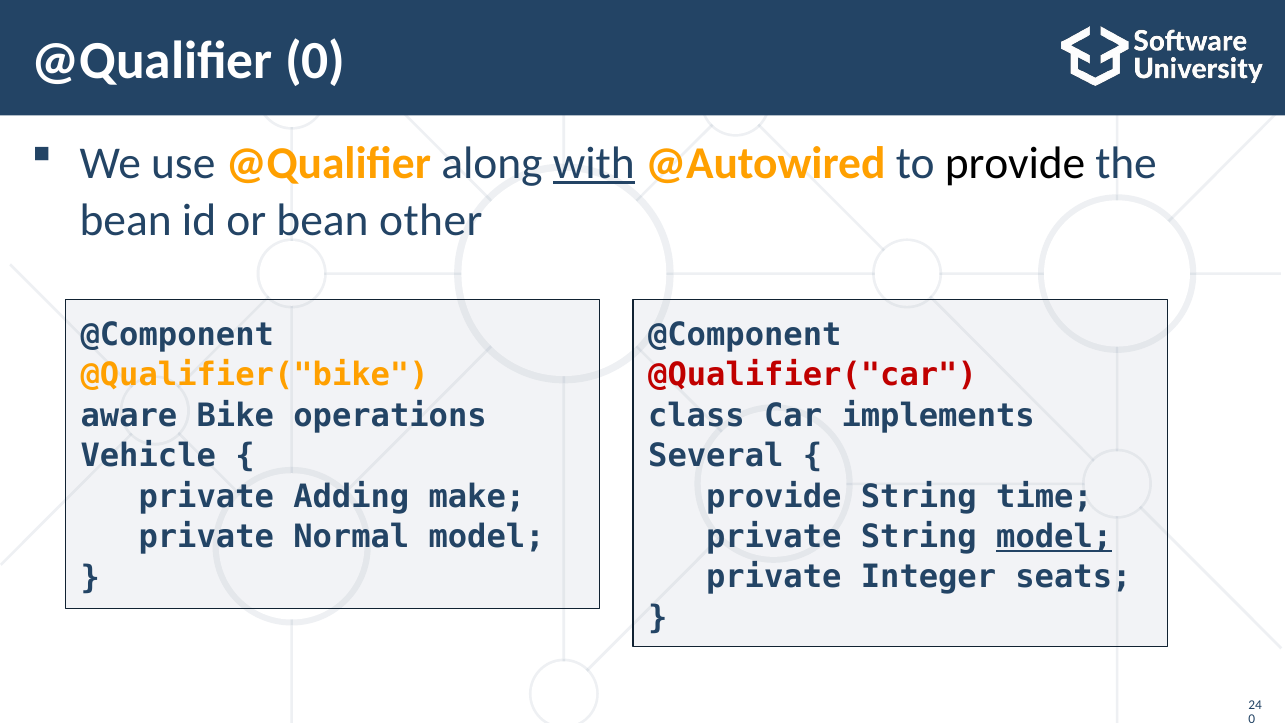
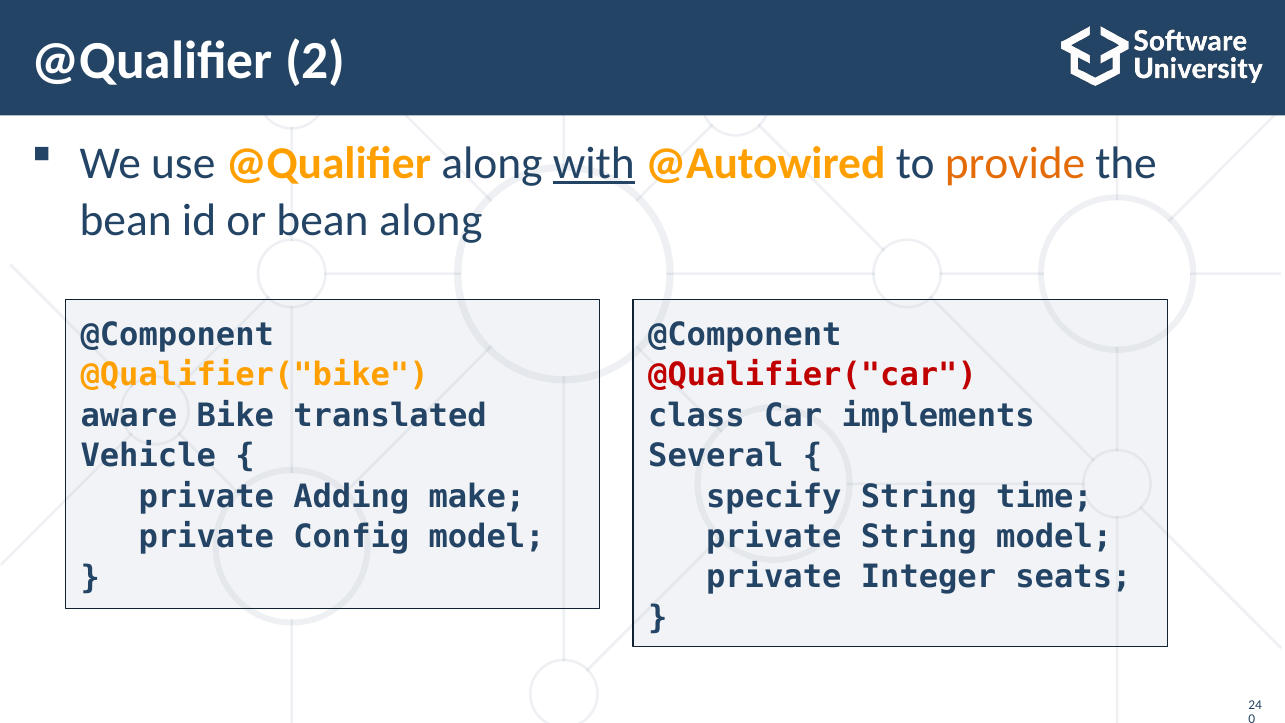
@Qualifier 0: 0 -> 2 (315, 61)
provide colour: black -> orange (1015, 163)
bean other: other -> along (431, 220)
operations: operations -> translated (390, 415)
provide: provide -> specify (774, 496)
Normal: Normal -> Config (351, 537)
model underline: present -> none (1054, 537)
